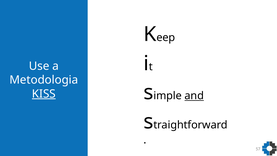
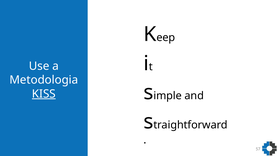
and underline: present -> none (194, 96)
